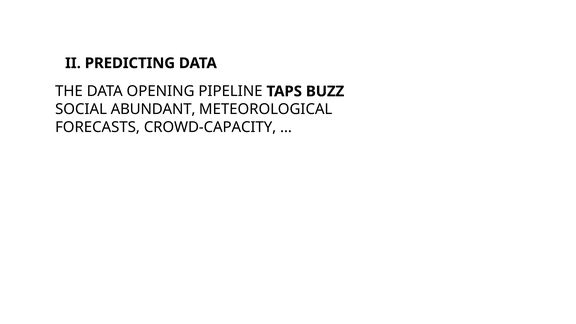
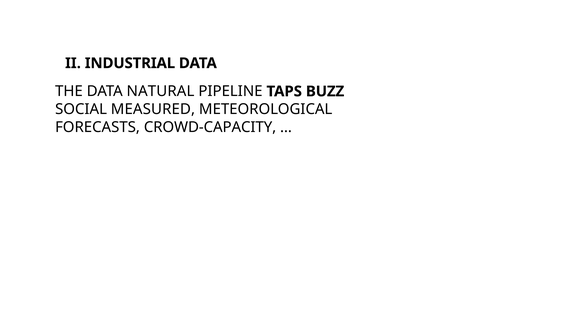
PREDICTING: PREDICTING -> INDUSTRIAL (130, 63)
OPENING: OPENING -> NATURAL (160, 91)
ABUNDANT: ABUNDANT -> MEASURED (153, 109)
